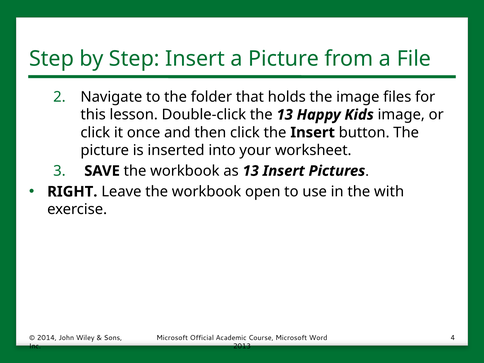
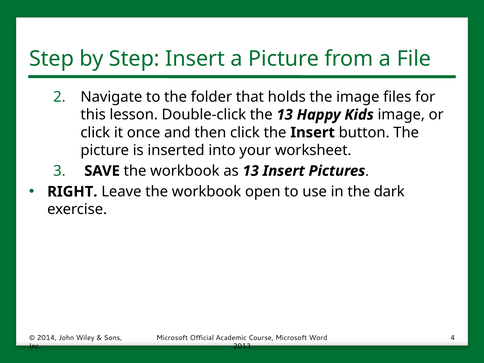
with: with -> dark (389, 192)
